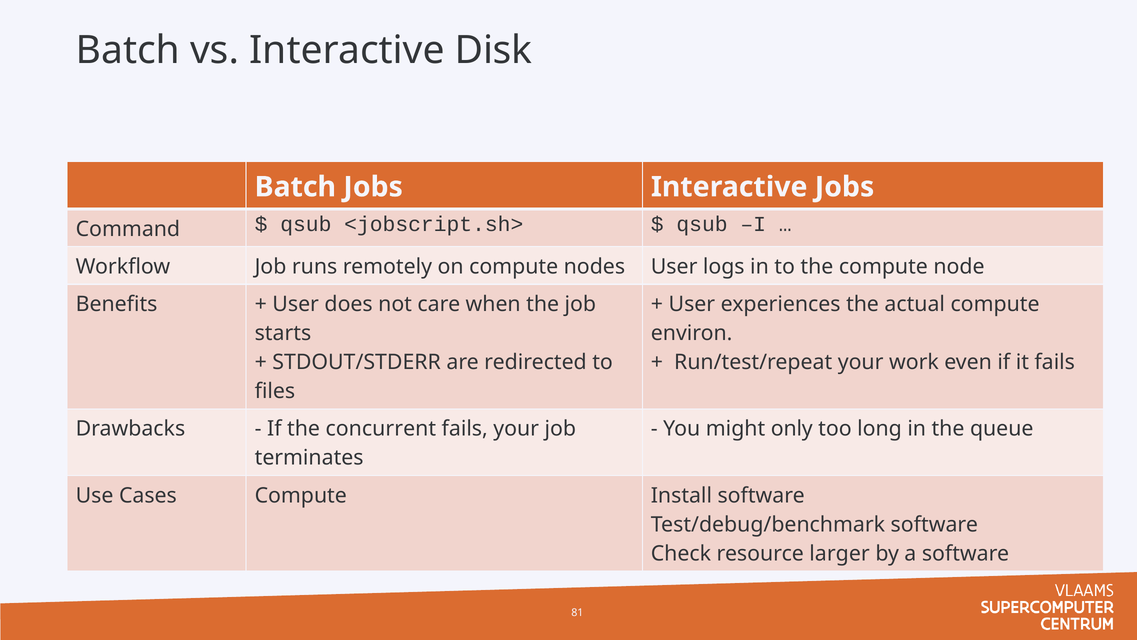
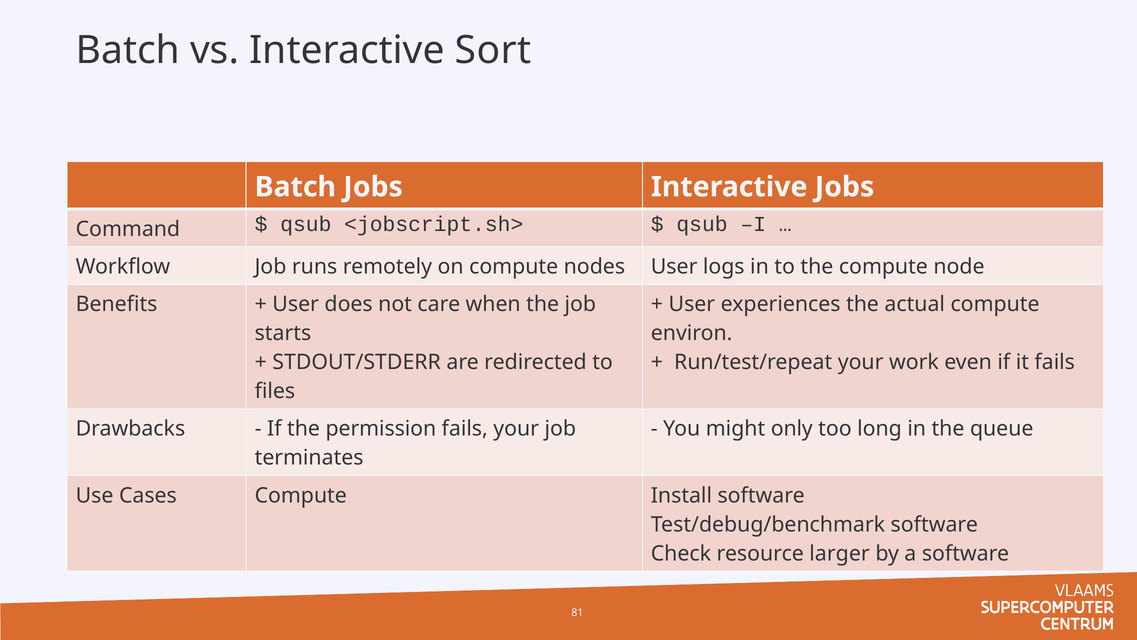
Disk: Disk -> Sort (493, 50)
concurrent: concurrent -> permission (381, 429)
